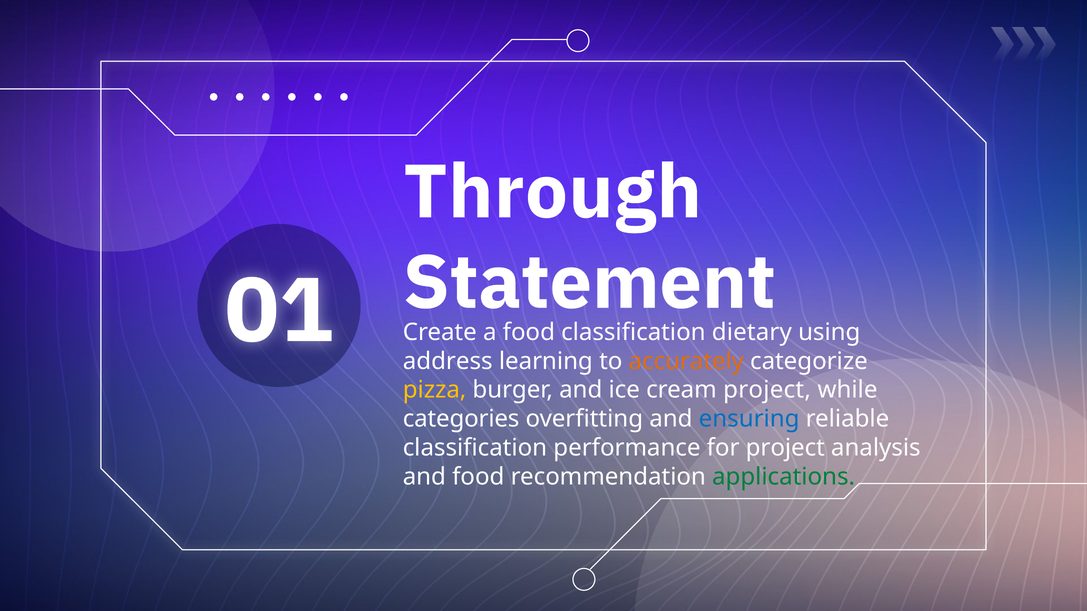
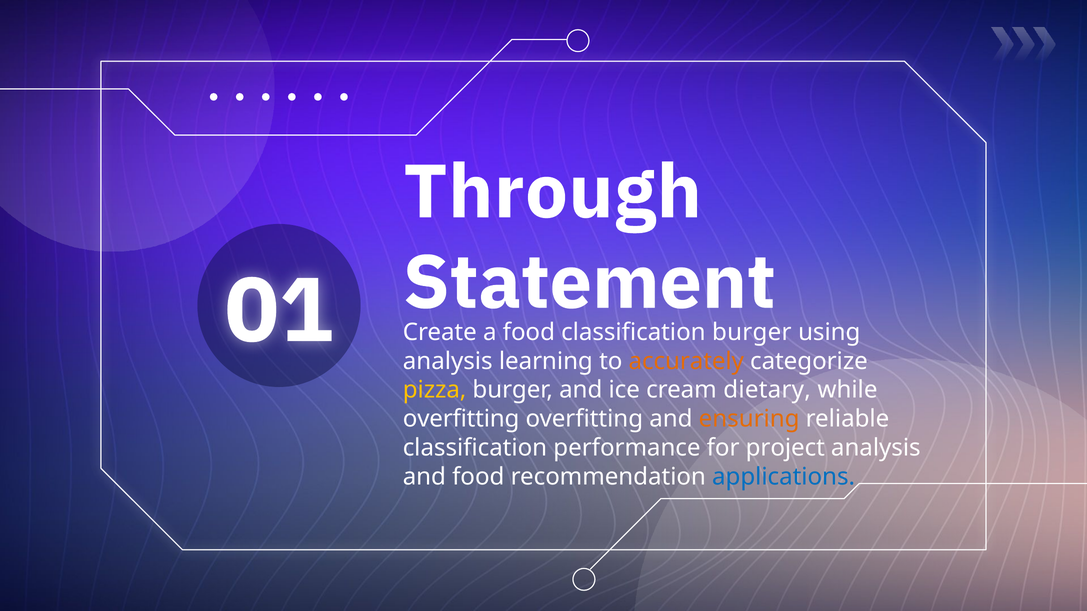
classification dietary: dietary -> burger (752, 332)
address: address -> analysis (448, 361)
cream project: project -> dietary (767, 390)
categories: categories -> overfitting (461, 419)
ensuring colour: blue -> orange (749, 419)
applications colour: green -> blue (784, 477)
